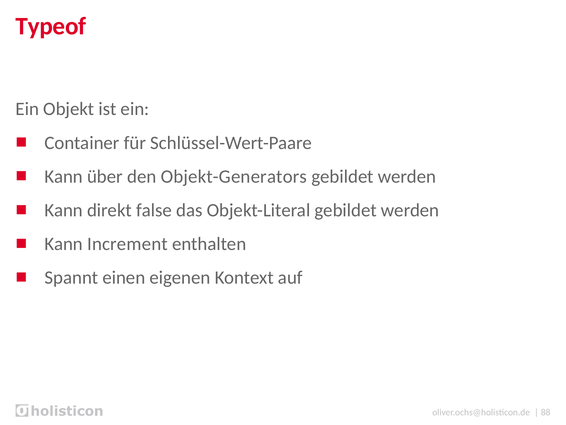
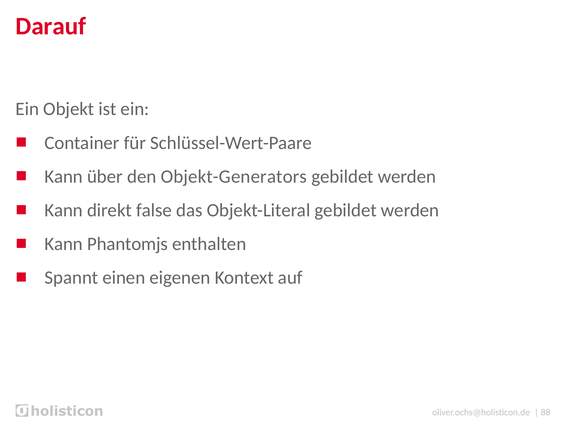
Typeof: Typeof -> Darauf (51, 26)
Increment: Increment -> Phantomjs (128, 244)
